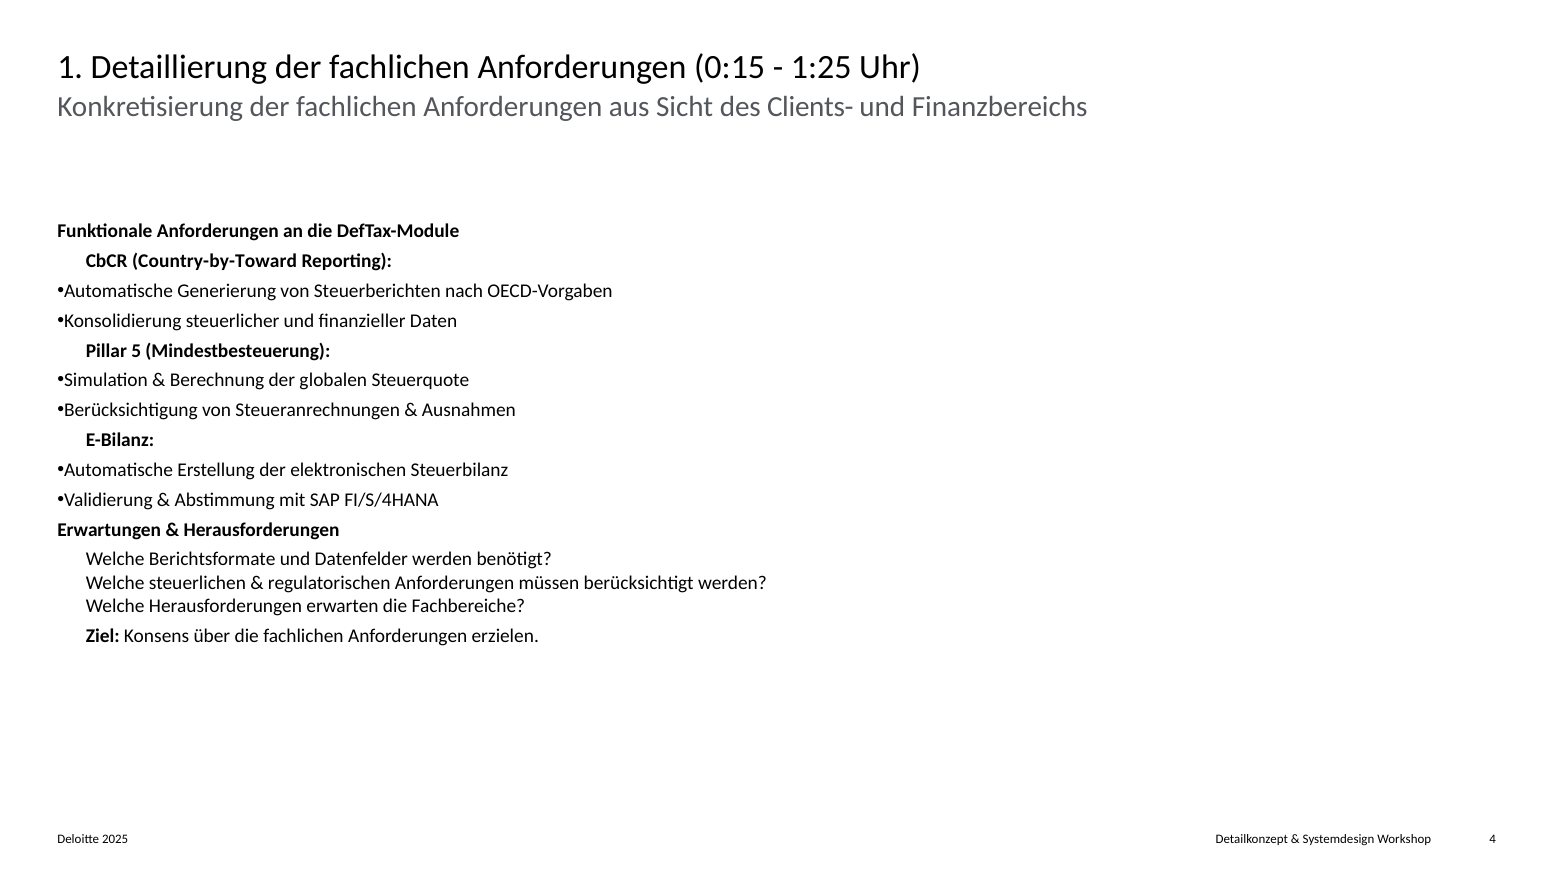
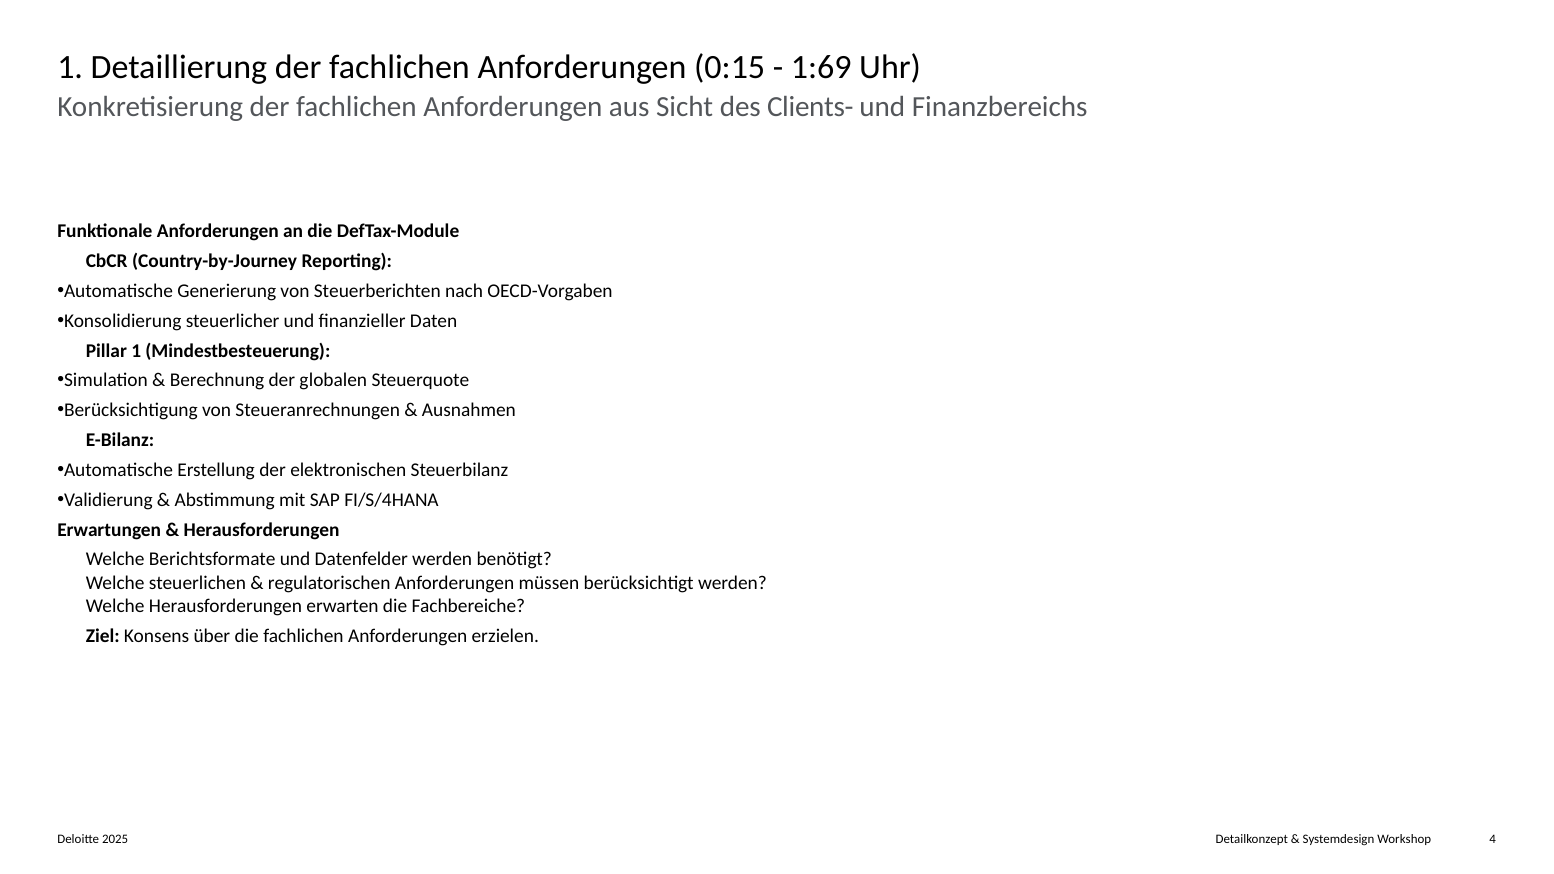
1:25: 1:25 -> 1:69 (821, 67)
Country-by-Toward: Country-by-Toward -> Country-by-Journey (215, 261)
5: 5 -> 1 (136, 351)
